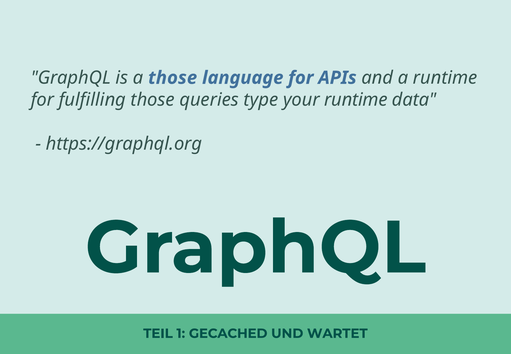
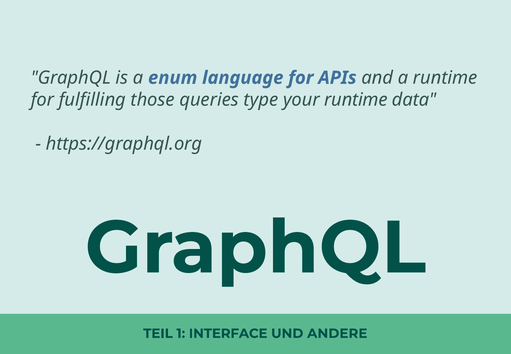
a those: those -> enum (173, 78)
GECACHED: GECACHED -> INTERFACE (228, 333)
WARTET: WARTET -> ANDERE (337, 333)
